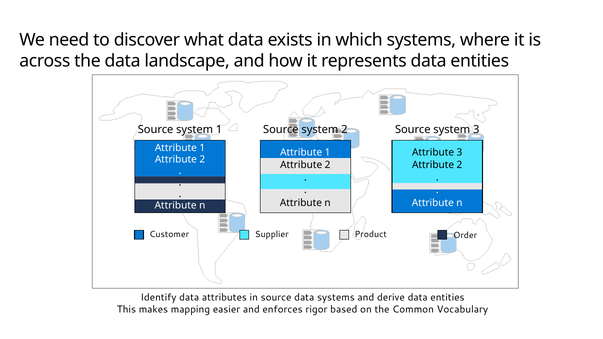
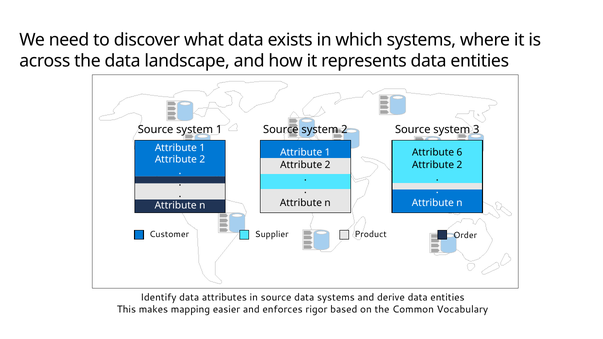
Attribute 3: 3 -> 6 (459, 152)
